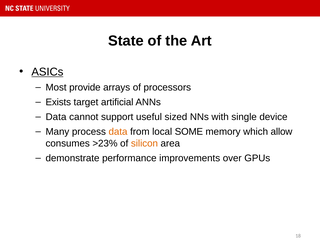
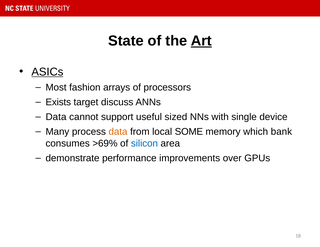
Art underline: none -> present (201, 41)
provide: provide -> fashion (85, 88)
artificial: artificial -> discuss (117, 102)
allow: allow -> bank (281, 132)
>23%: >23% -> >69% (105, 144)
silicon colour: orange -> blue (144, 144)
